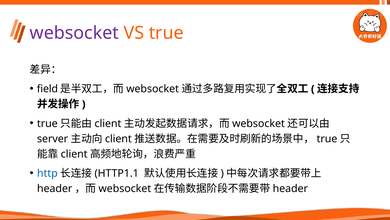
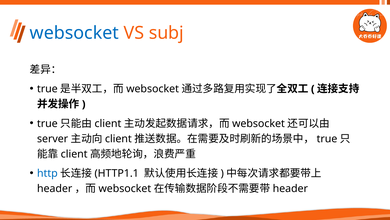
websocket colour: purple -> blue (74, 33)
VS true: true -> subj (166, 33)
field: field -> true (47, 89)
